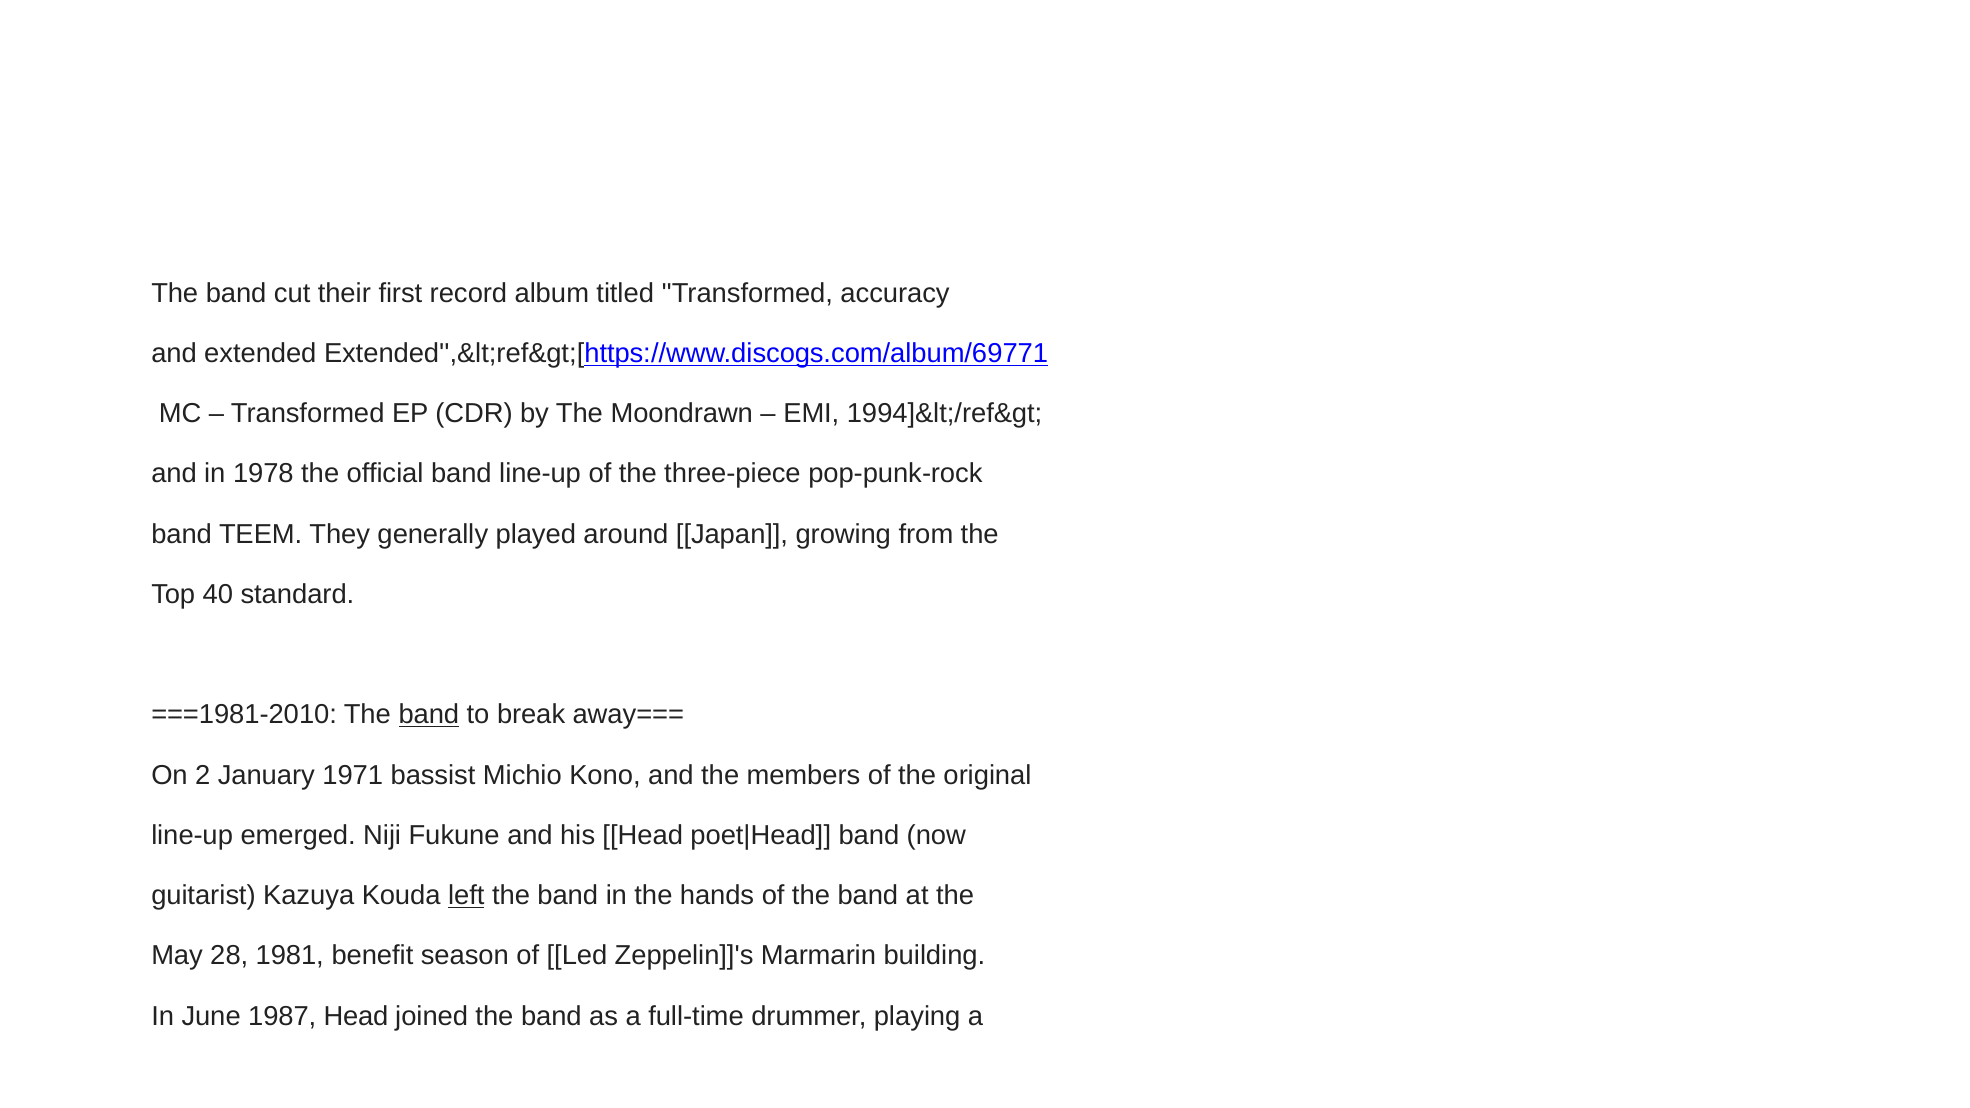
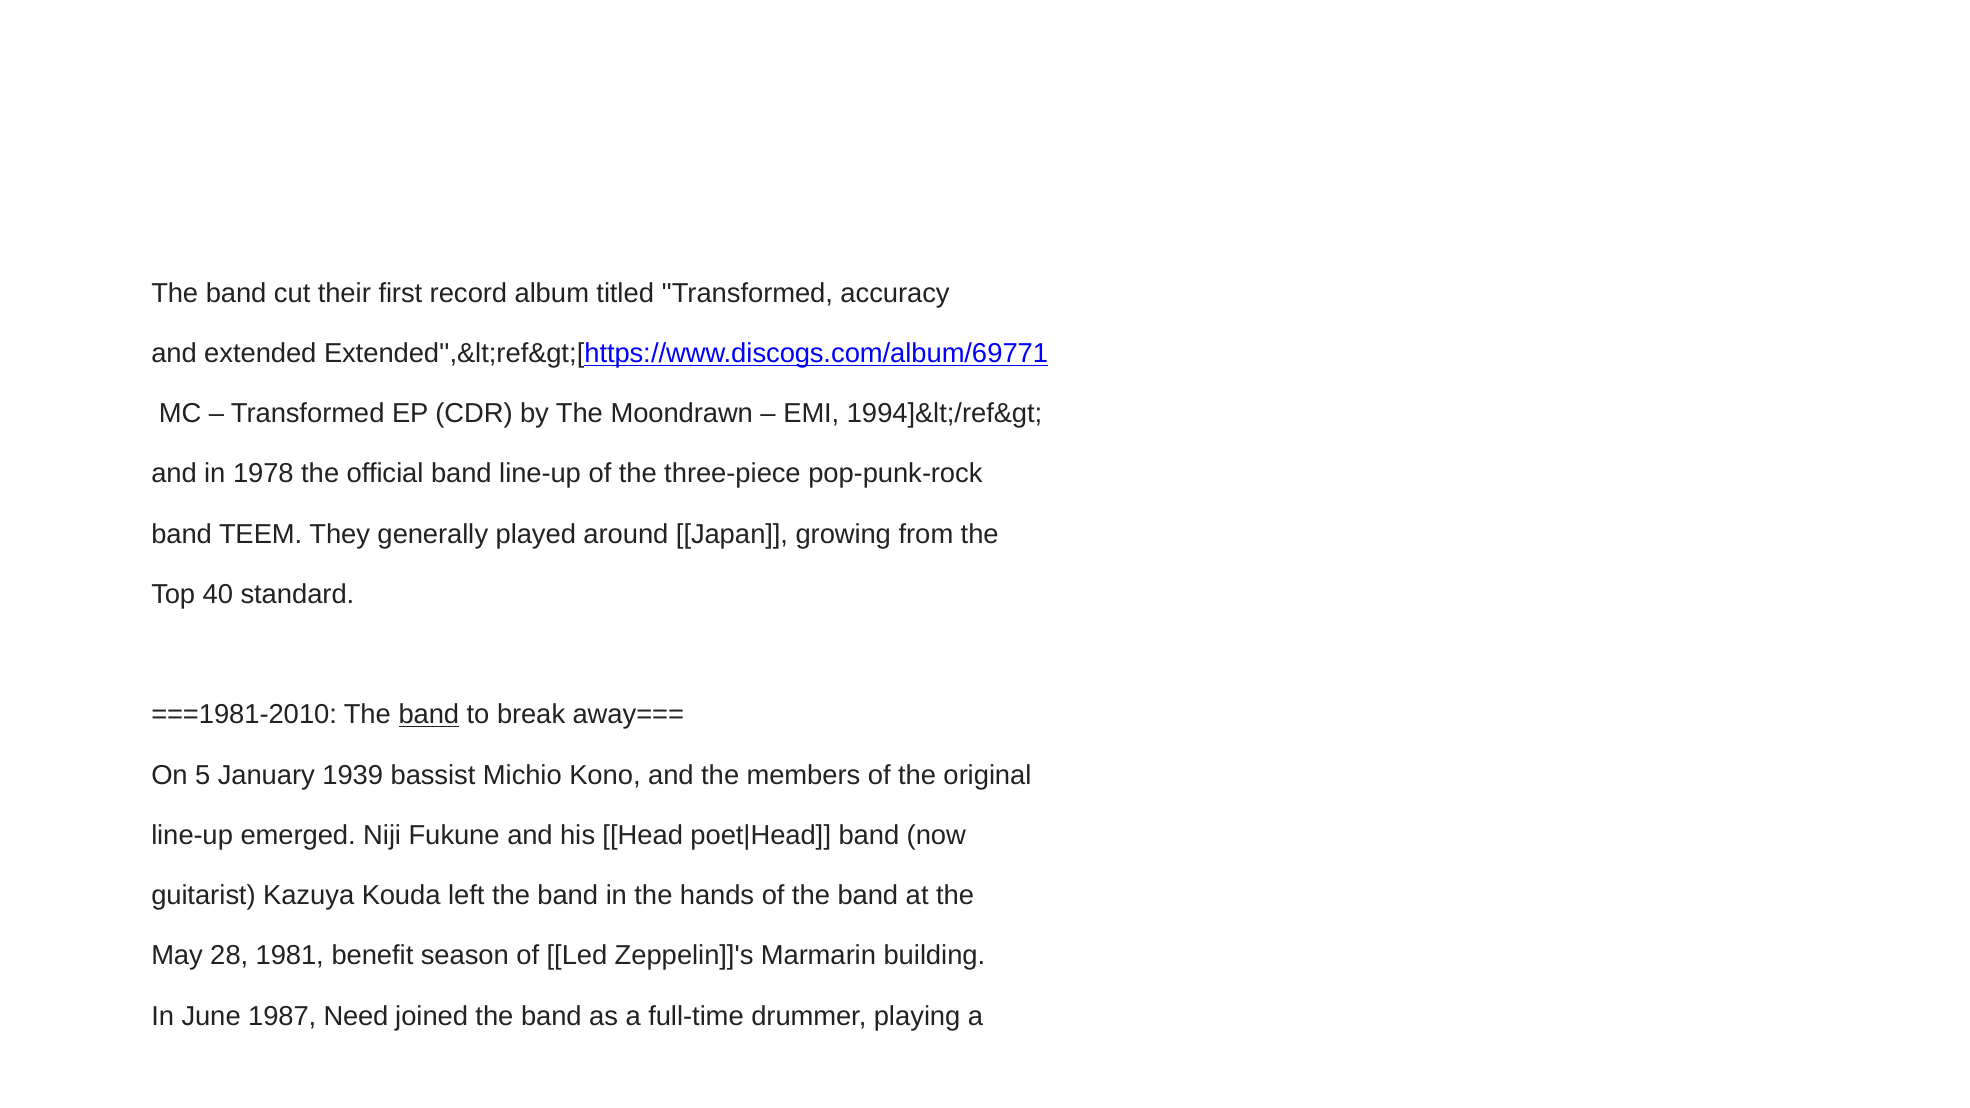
2: 2 -> 5 (203, 775)
1971: 1971 -> 1939 (353, 775)
left underline: present -> none (466, 896)
1987 Head: Head -> Need (356, 1016)
